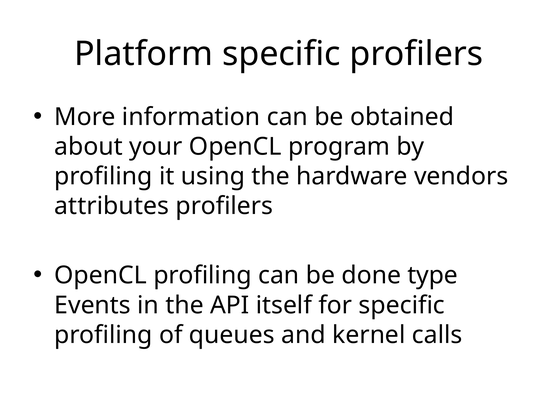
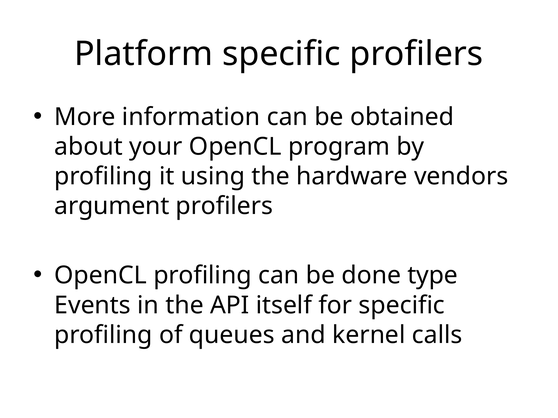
attributes: attributes -> argument (112, 206)
